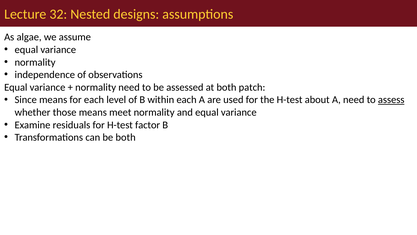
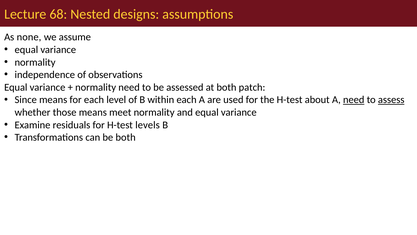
32: 32 -> 68 (58, 14)
algae: algae -> none (29, 37)
need underline: none -> present (354, 100)
factor: factor -> levels (148, 125)
